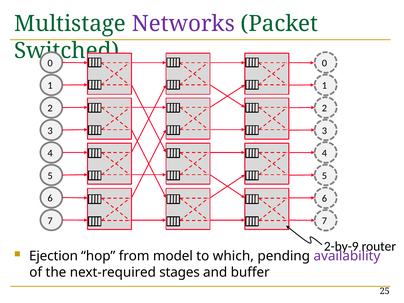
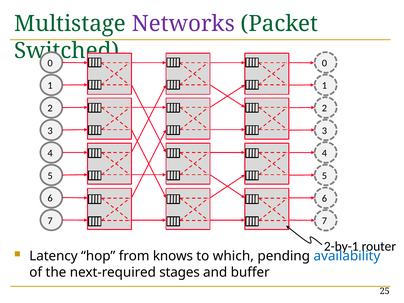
2-by-9: 2-by-9 -> 2-by-1 (341, 246)
Ejection: Ejection -> Latency (53, 256)
model: model -> knows (173, 256)
availability colour: purple -> blue (347, 256)
